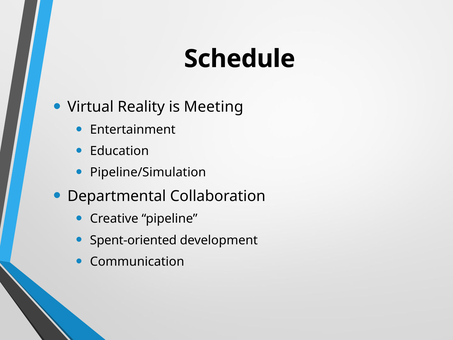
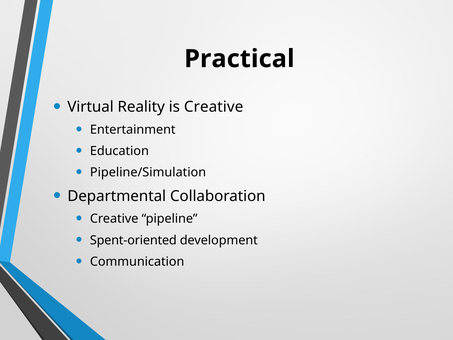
Schedule: Schedule -> Practical (239, 59)
is Meeting: Meeting -> Creative (214, 107)
